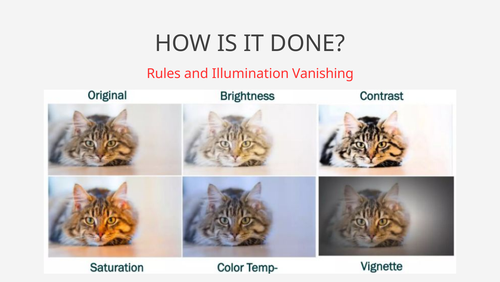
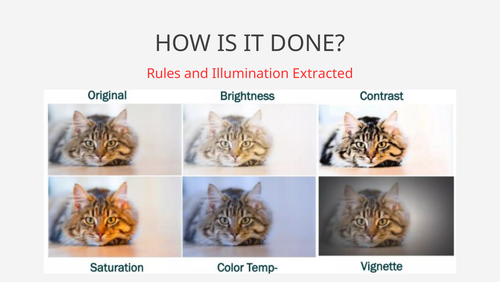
Vanishing: Vanishing -> Extracted (323, 74)
